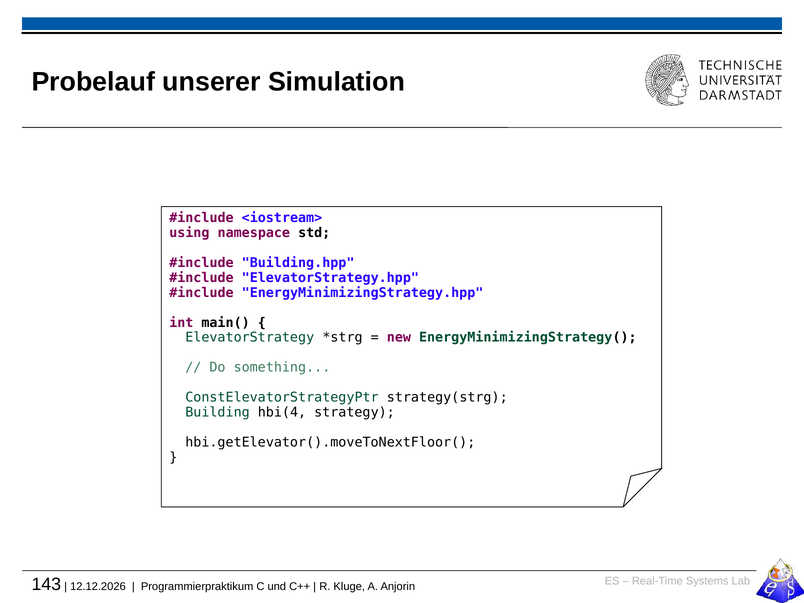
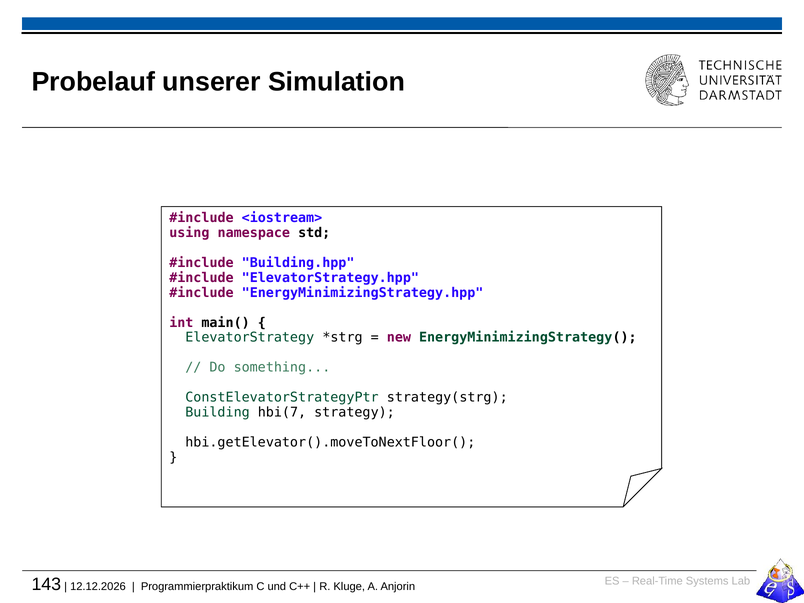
hbi(4: hbi(4 -> hbi(7 (282, 412)
